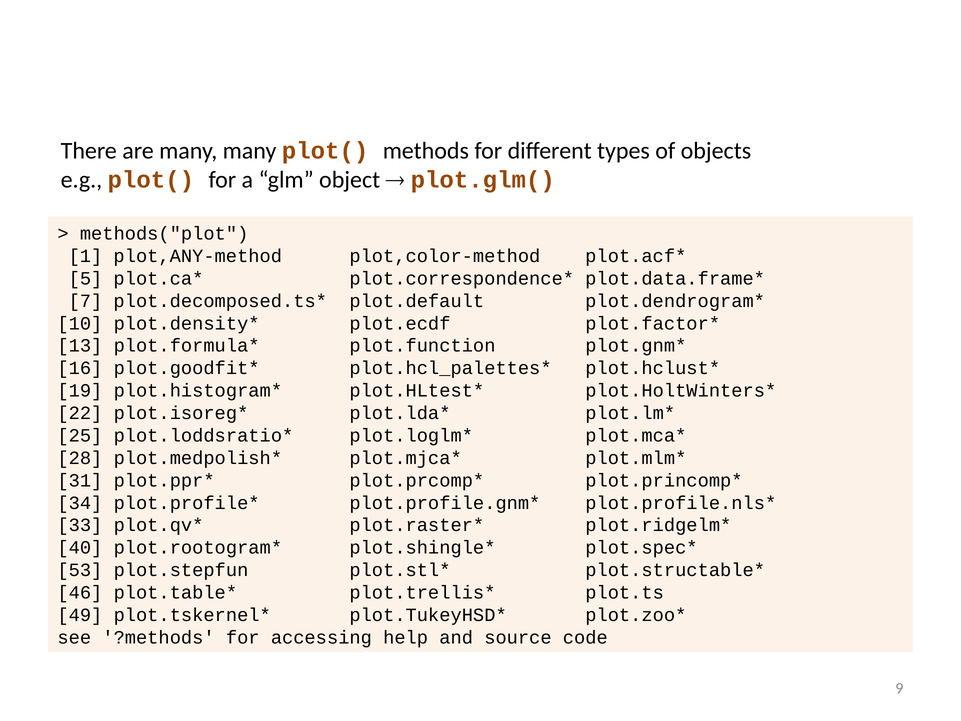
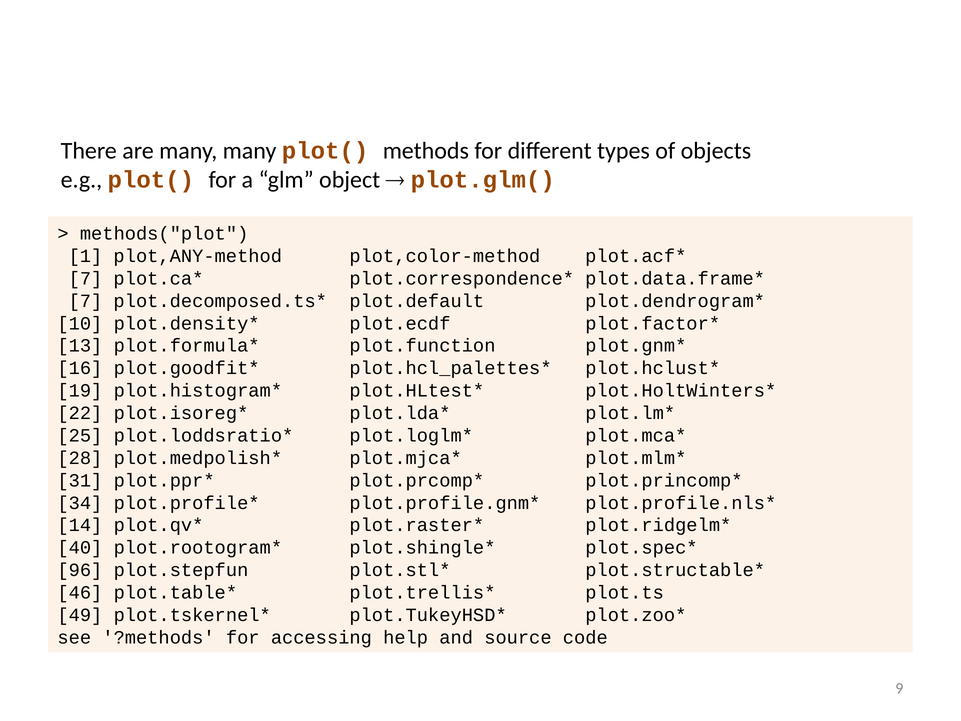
5: 5 -> 7 (85, 278)
33: 33 -> 14 (80, 525)
53: 53 -> 96 (80, 570)
